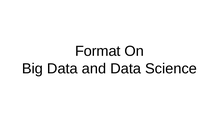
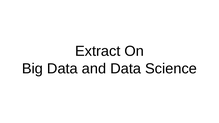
Format: Format -> Extract (98, 51)
